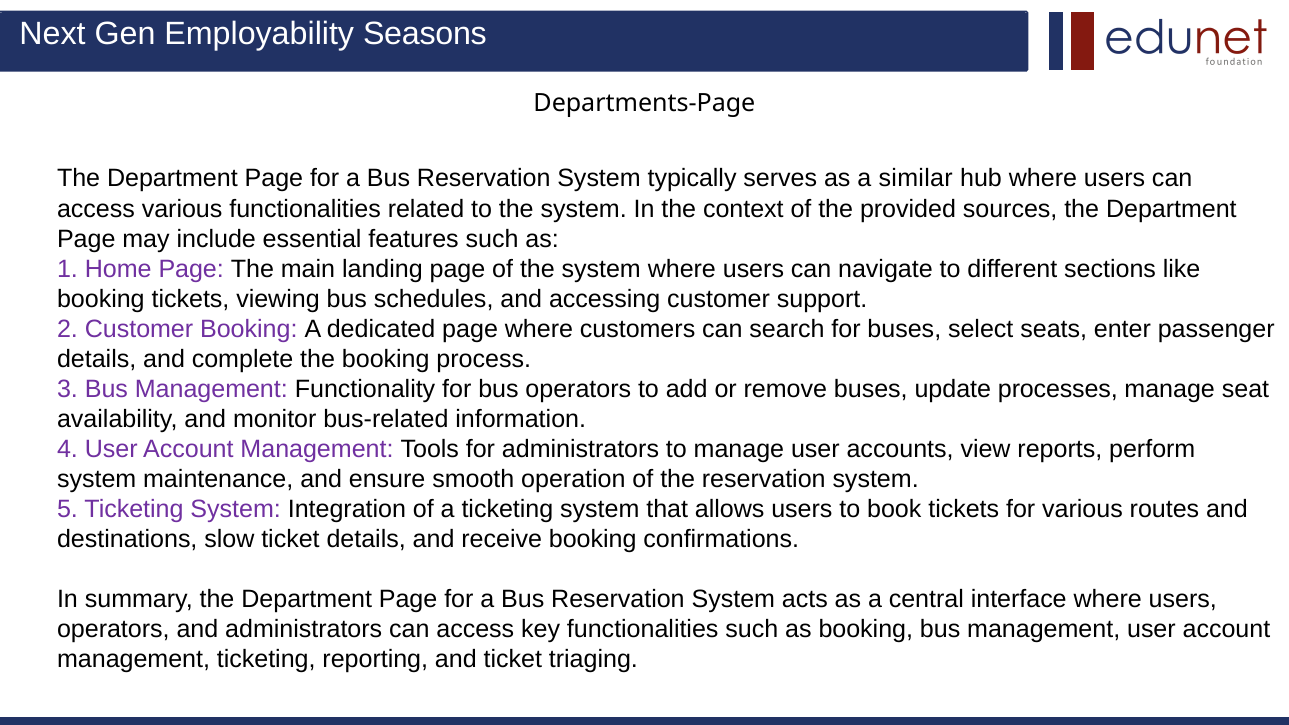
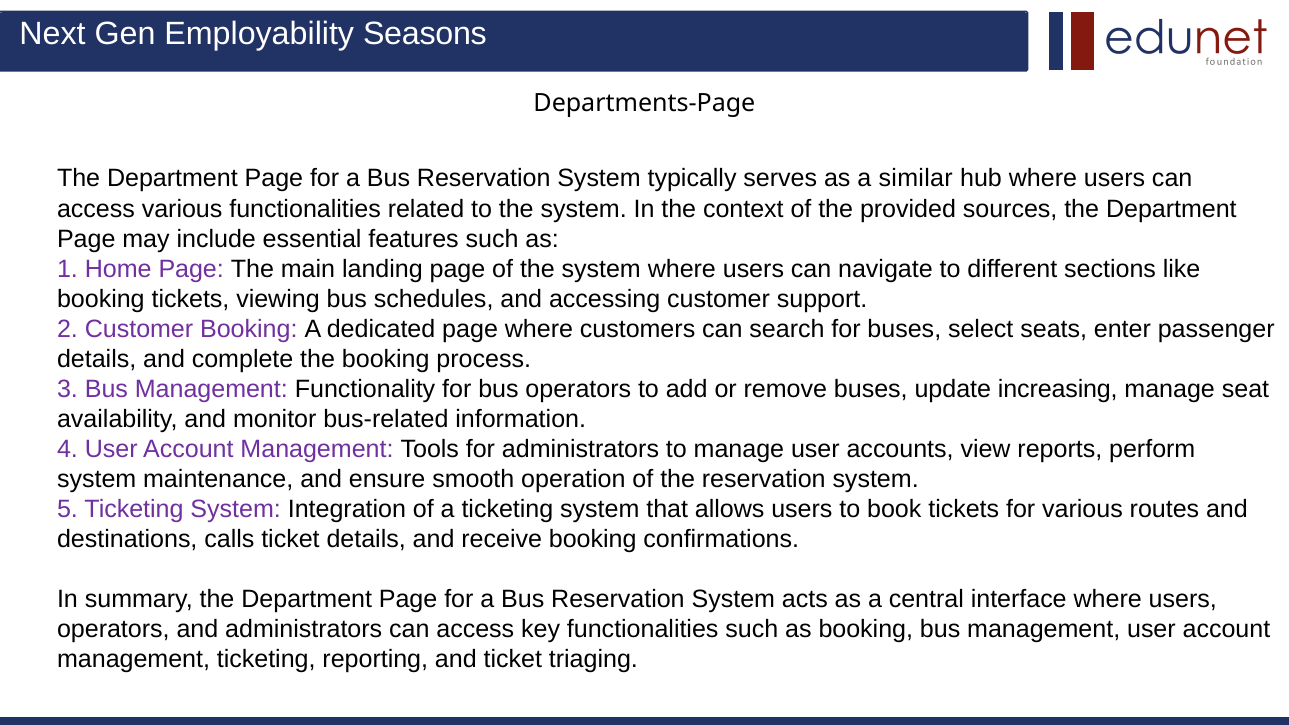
processes: processes -> increasing (1058, 389)
slow: slow -> calls (229, 540)
